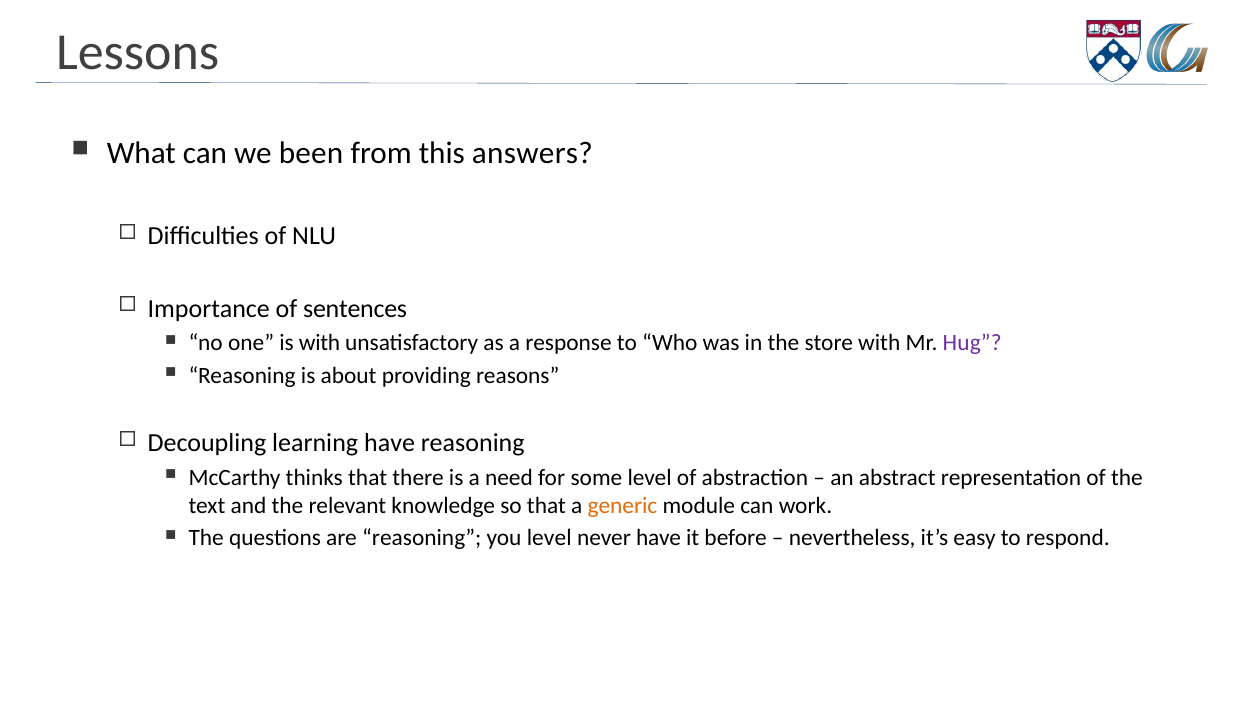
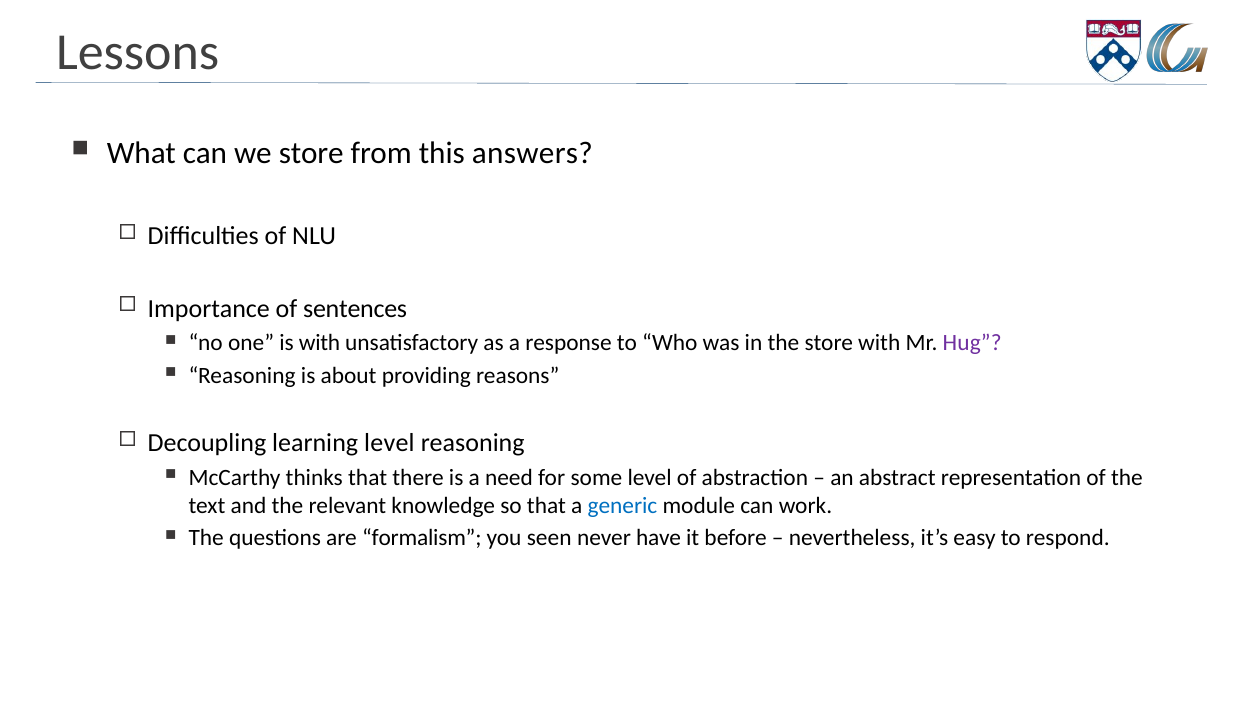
we been: been -> store (311, 154)
learning have: have -> level (389, 444)
generic colour: orange -> blue (622, 506)
are reasoning: reasoning -> formalism (422, 539)
you level: level -> seen (549, 539)
